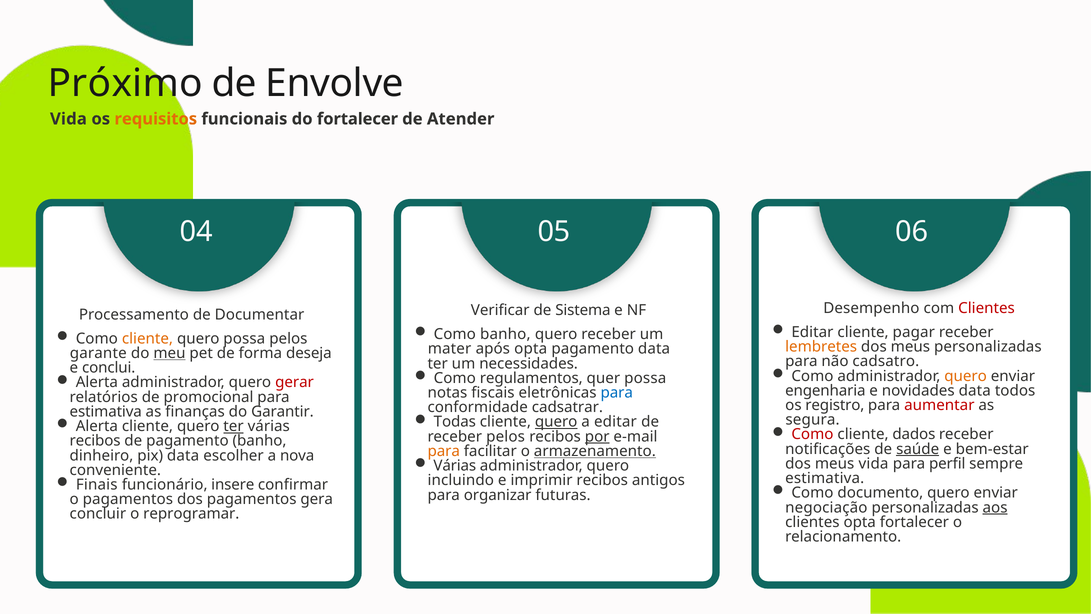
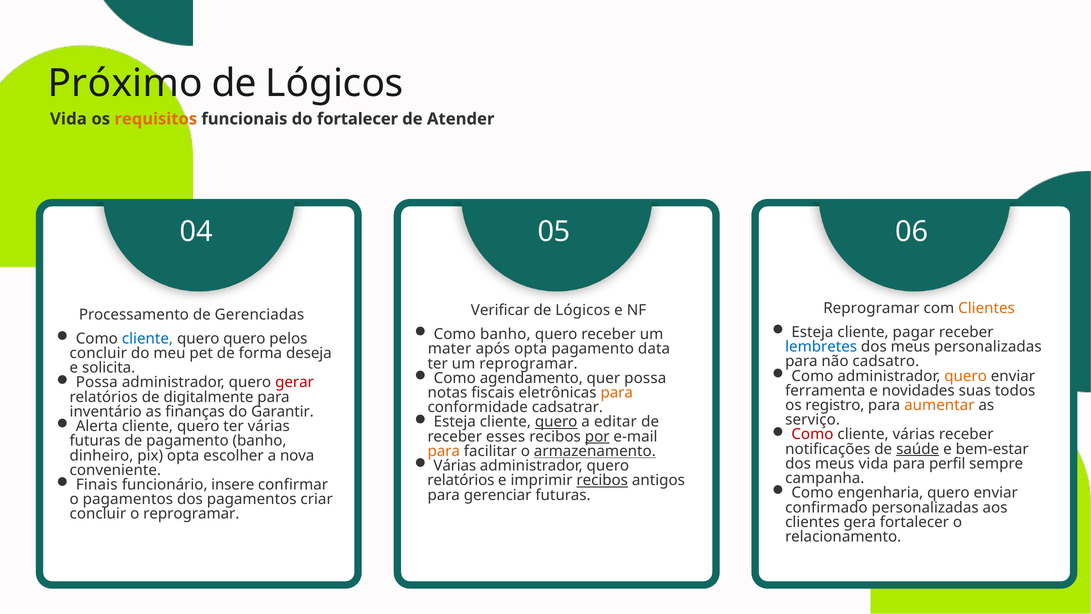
Envolve: Envolve -> Lógicos (335, 83)
Desempenho: Desempenho -> Reprogramar (871, 308)
Clientes colour: red -> orange (987, 308)
Sistema: Sistema -> Lógicos (583, 310)
Documentar: Documentar -> Gerenciadas (259, 315)
Editar: Editar -> Esteja (812, 332)
cliente colour: orange -> blue (147, 338)
quero possa: possa -> quero (244, 338)
lembretes colour: orange -> blue (821, 347)
garante: garante -> concluir (98, 353)
meu underline: present -> none (169, 353)
um necessidades: necessidades -> reprogramar (528, 363)
conclui: conclui -> solicita (109, 368)
regulamentos: regulamentos -> agendamento (531, 378)
Alerta: Alerta -> Possa (97, 382)
engenharia: engenharia -> ferramenta (825, 390)
novidades data: data -> suas (975, 390)
para colour: blue -> orange (617, 393)
promocional: promocional -> digitalmente (209, 397)
aumentar colour: red -> orange (939, 405)
estimativa: estimativa -> inventário (106, 411)
Todas: Todas -> Esteja (455, 422)
segura: segura -> serviço (813, 420)
ter underline: present -> none (234, 426)
cliente dados: dados -> várias (914, 434)
receber pelos: pelos -> esses (506, 436)
recibos: recibos -> futuras (95, 441)
pix data: data -> opta (183, 455)
estimativa: estimativa -> campanha (825, 478)
incluindo: incluindo -> relatórios (461, 480)
recibos underline: none -> present (602, 480)
documento: documento -> engenharia (880, 493)
organizar: organizar -> gerenciar (498, 495)
gera: gera -> criar (317, 499)
negociação: negociação -> confirmado (826, 507)
aos underline: present -> none (995, 507)
clientes opta: opta -> gera (860, 522)
